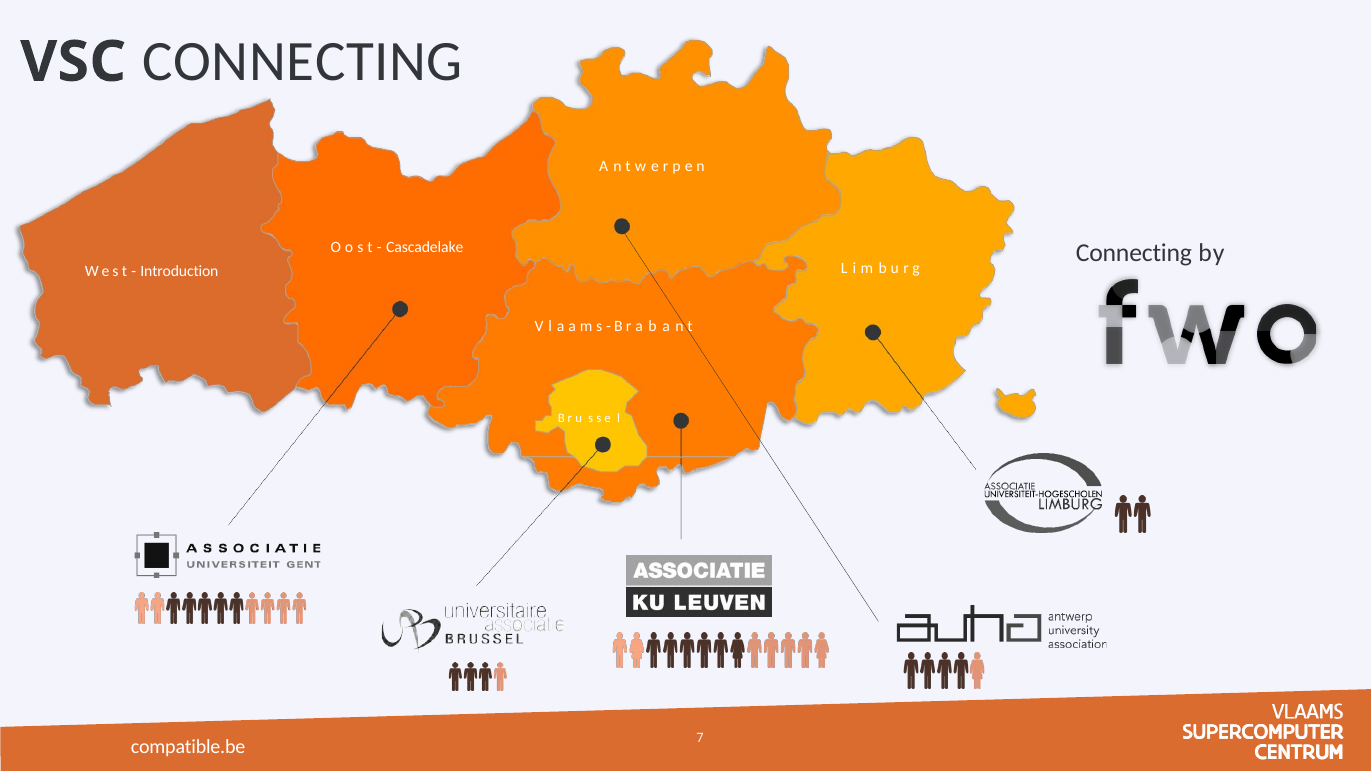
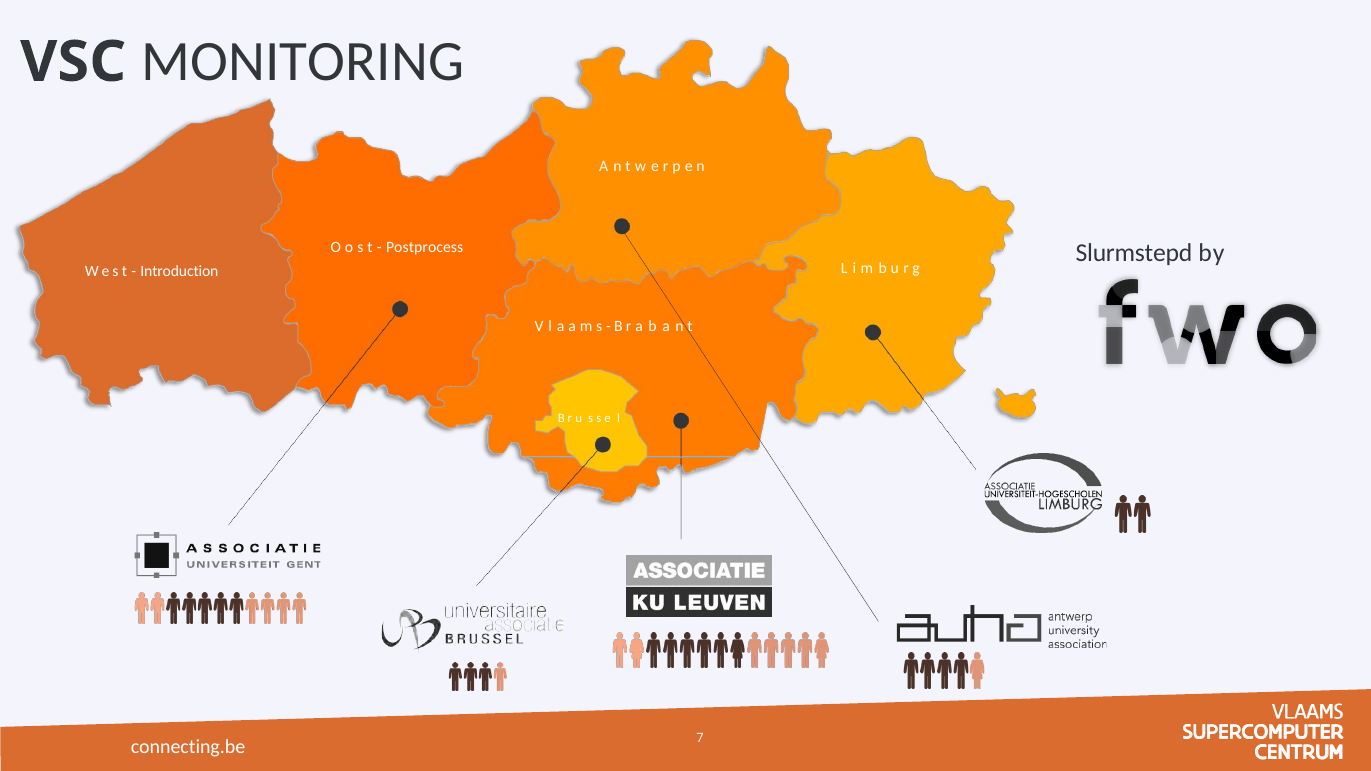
VSC CONNECTING: CONNECTING -> MONITORING (303, 62)
Cascadelake: Cascadelake -> Postprocess (425, 248)
Connecting: Connecting -> Slurmstepd (1134, 253)
compatible.be: compatible.be -> connecting.be (188, 747)
